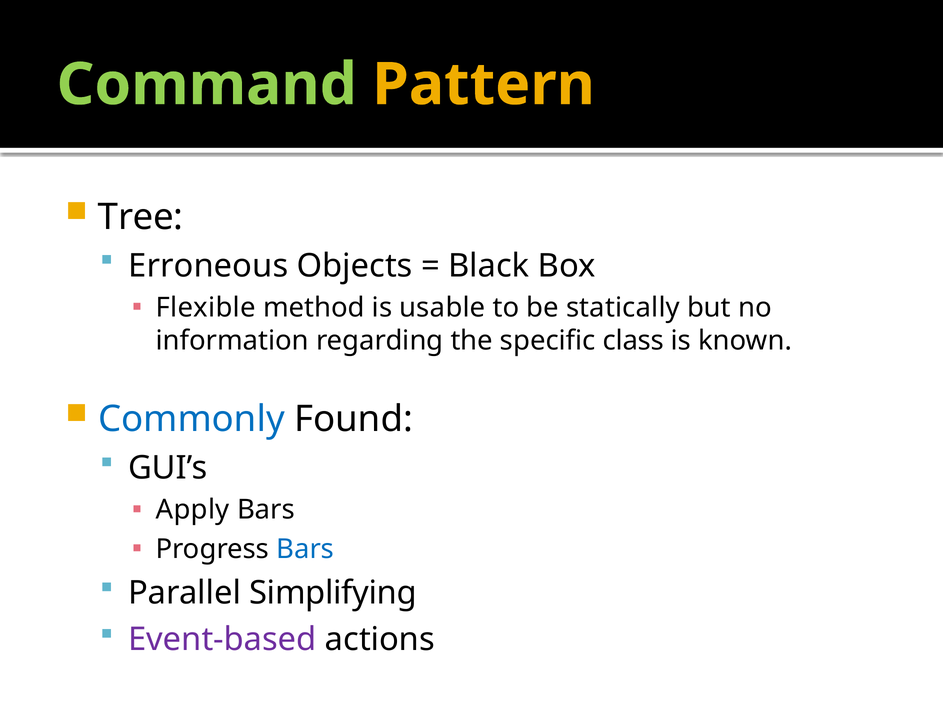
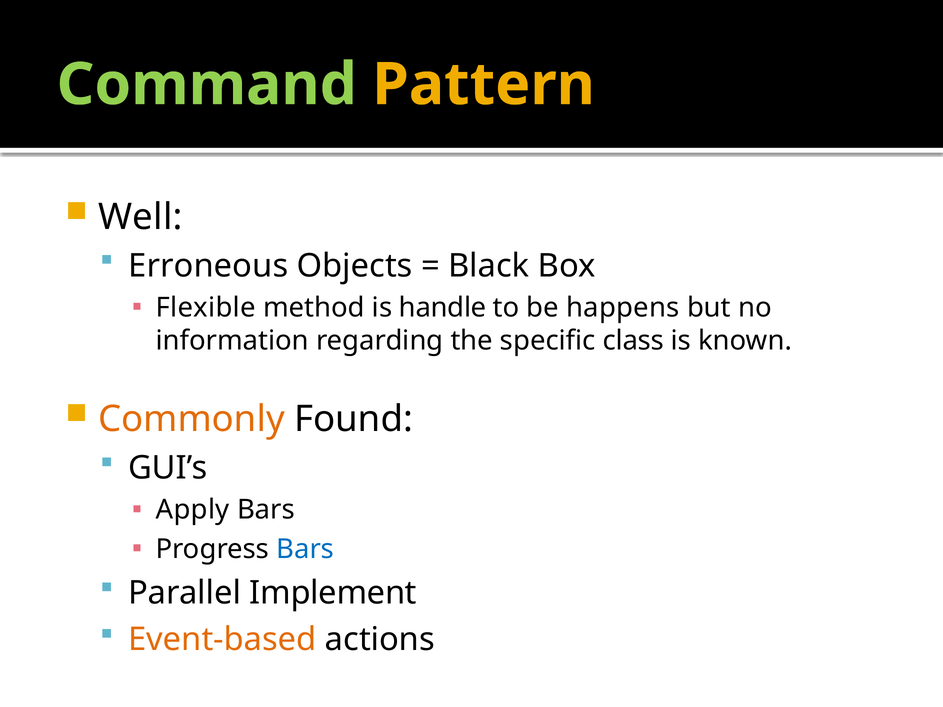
Tree: Tree -> Well (140, 217)
usable: usable -> handle (443, 308)
statically: statically -> happens (623, 308)
Commonly colour: blue -> orange (191, 419)
Simplifying: Simplifying -> Implement (333, 593)
Event-based colour: purple -> orange (222, 640)
